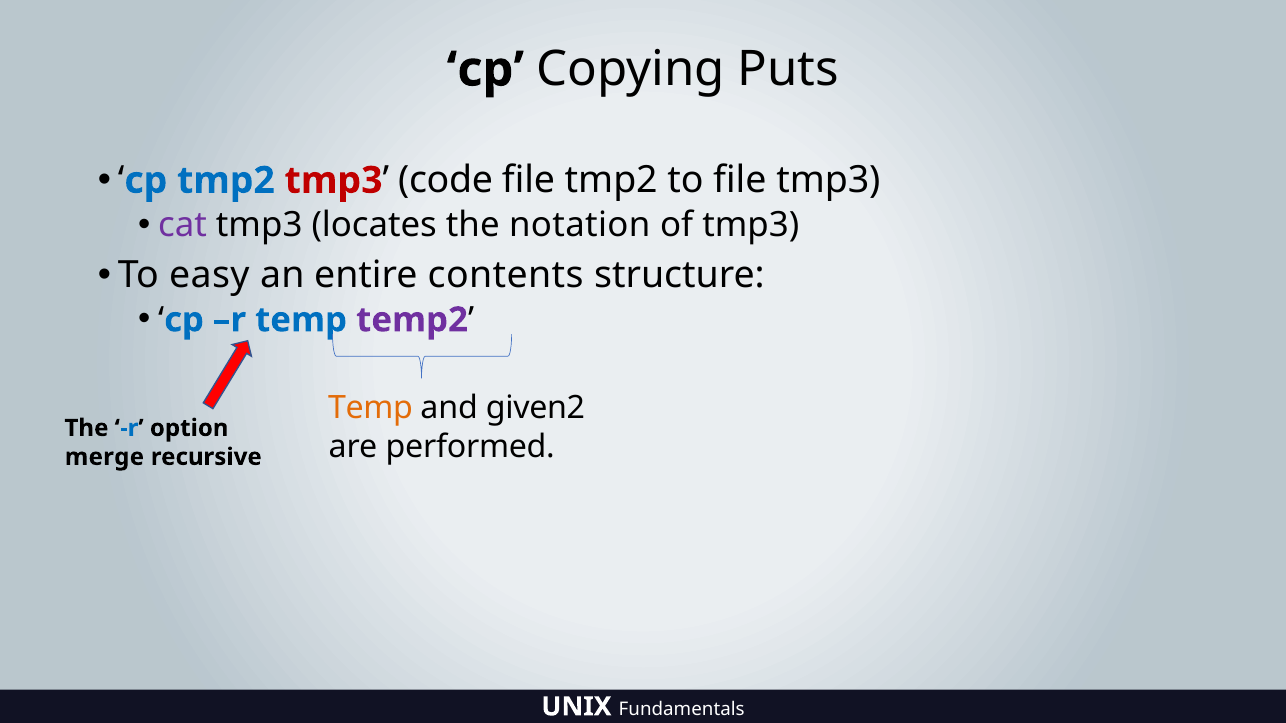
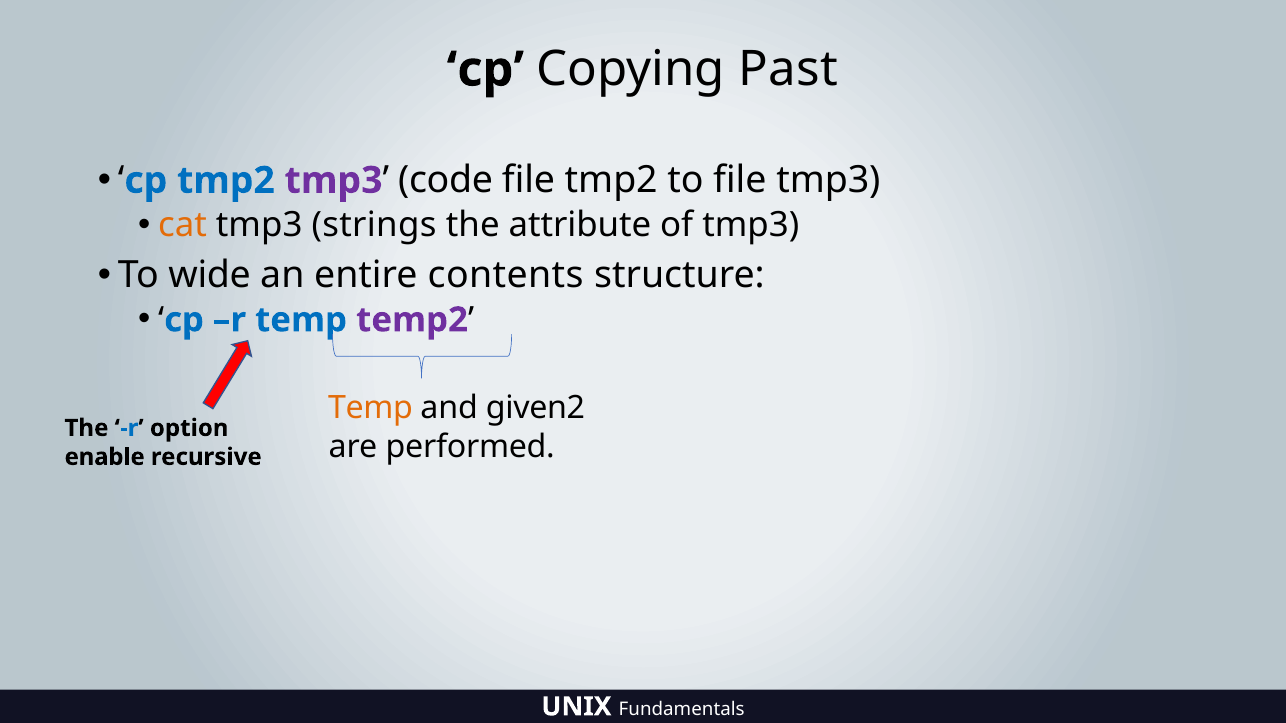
Puts: Puts -> Past (788, 69)
tmp3 colour: red -> purple (334, 181)
cat colour: purple -> orange (183, 225)
locates: locates -> strings (374, 225)
notation: notation -> attribute (580, 225)
easy: easy -> wide (210, 275)
merge: merge -> enable (105, 457)
